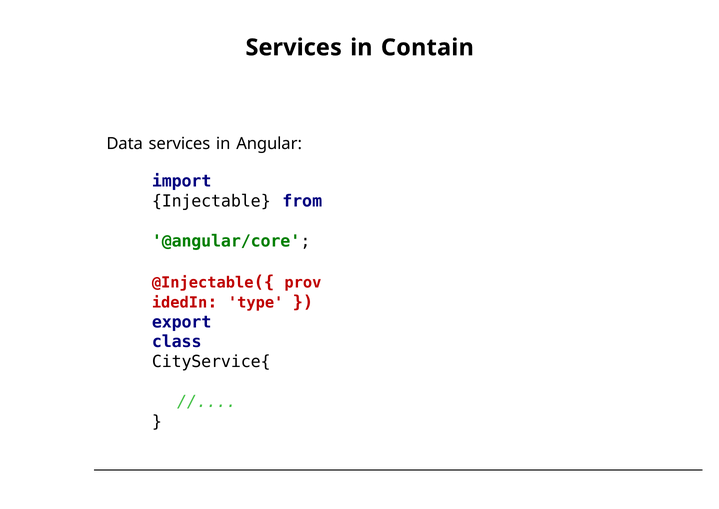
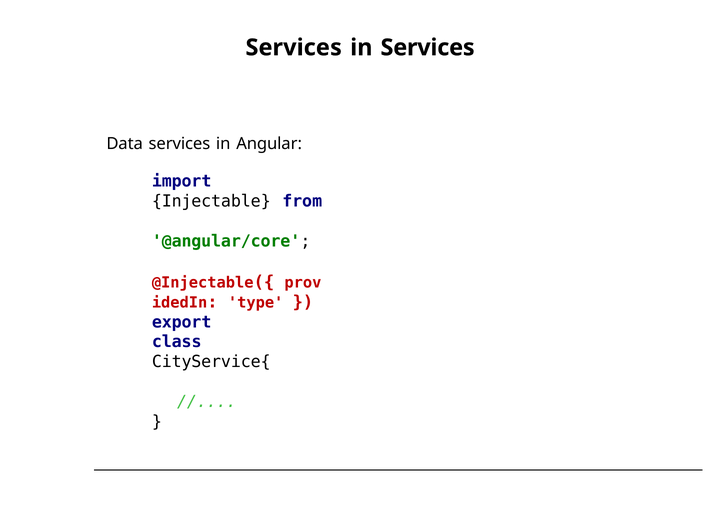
in Contain: Contain -> Services (428, 47)
